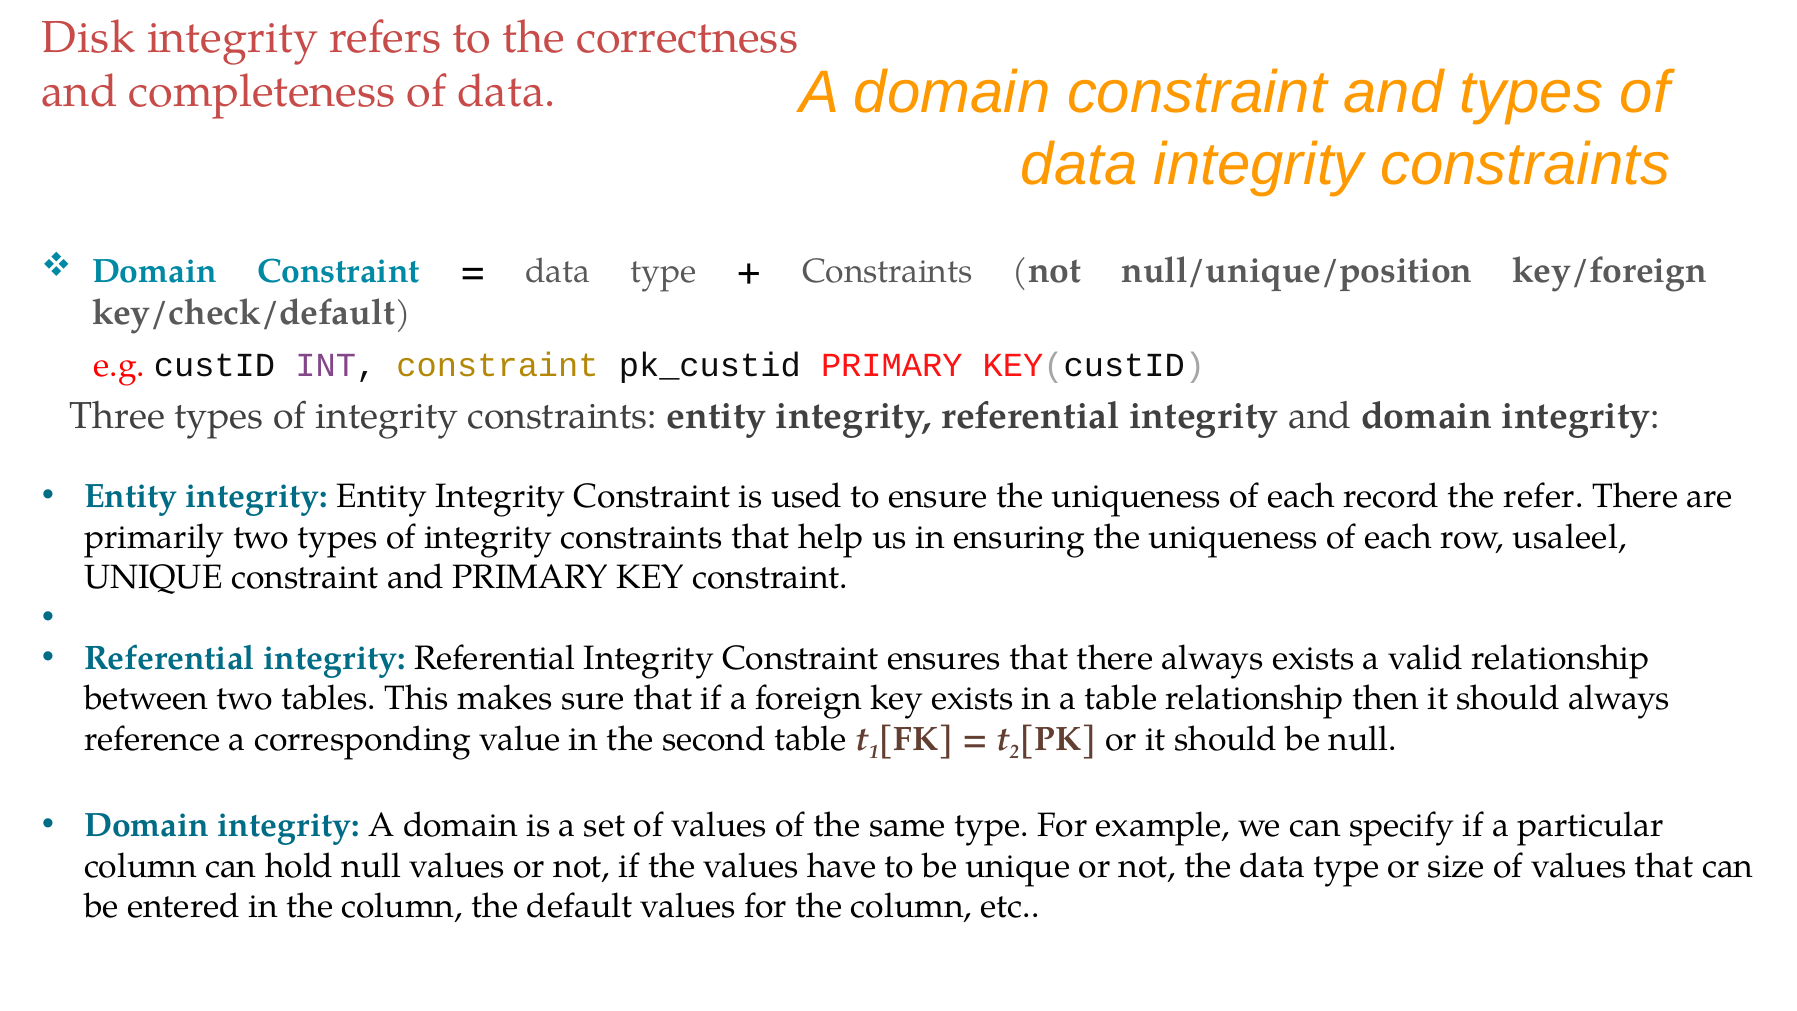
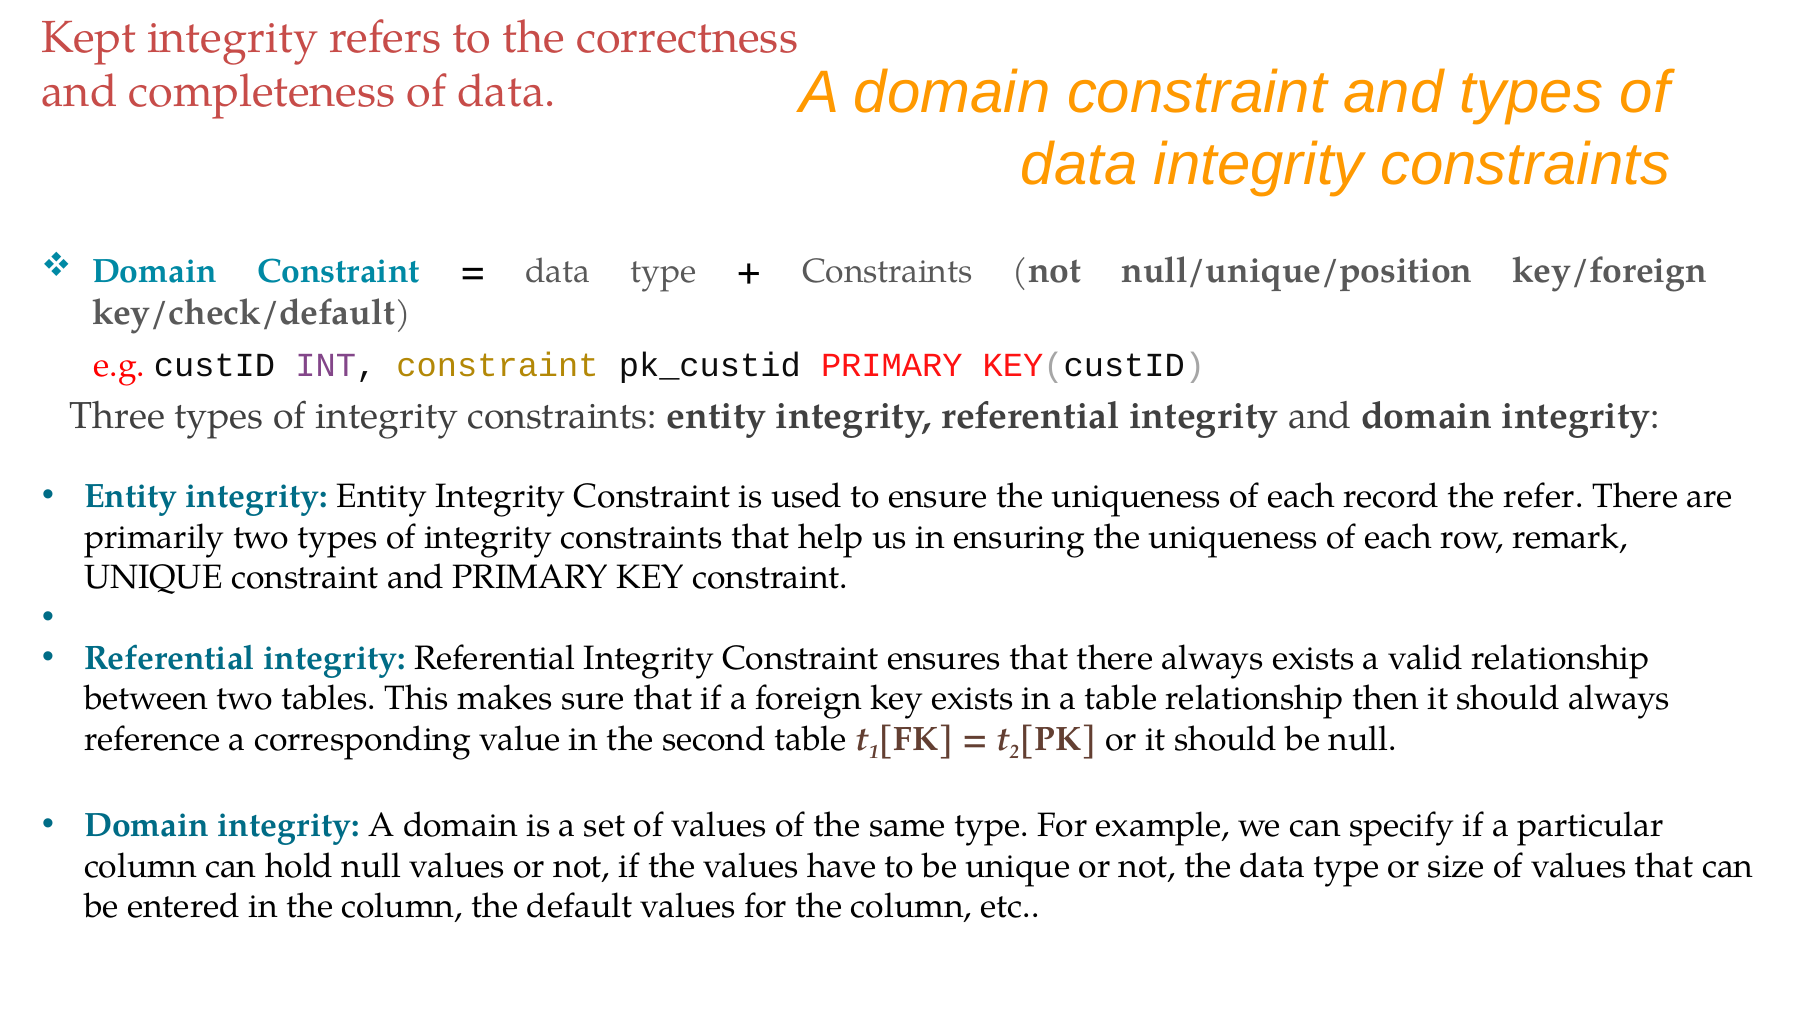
Disk: Disk -> Kept (89, 38)
usaleel: usaleel -> remark (1570, 537)
